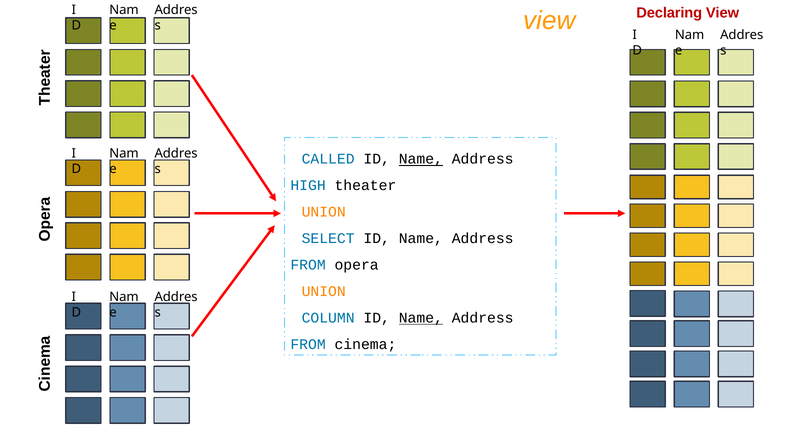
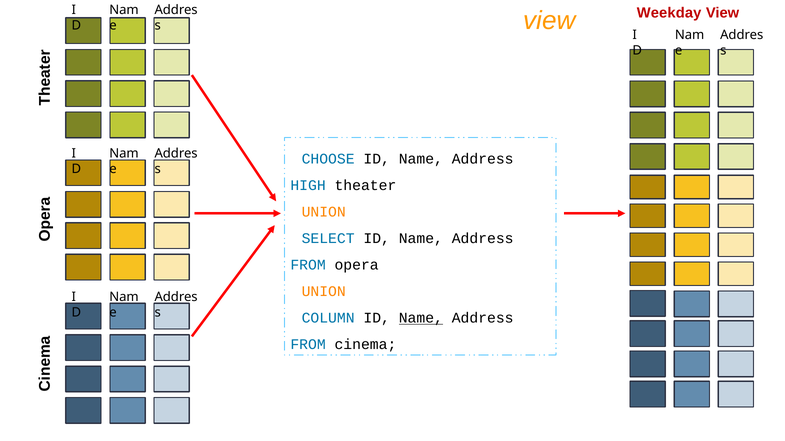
Declaring: Declaring -> Weekday (669, 13)
CALLED: CALLED -> CHOOSE (328, 159)
Name underline: present -> none (421, 159)
